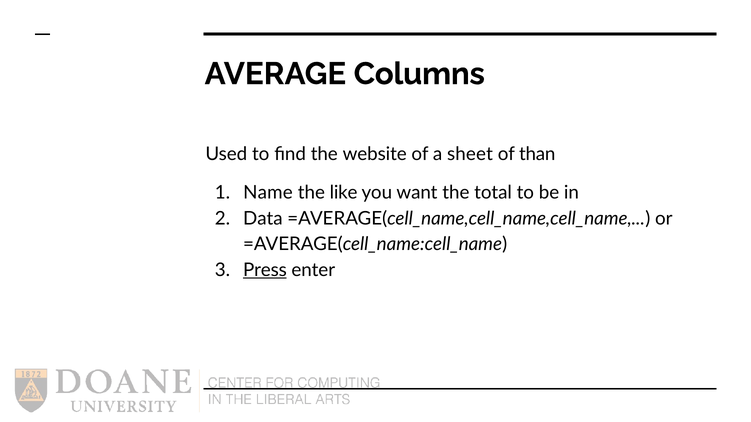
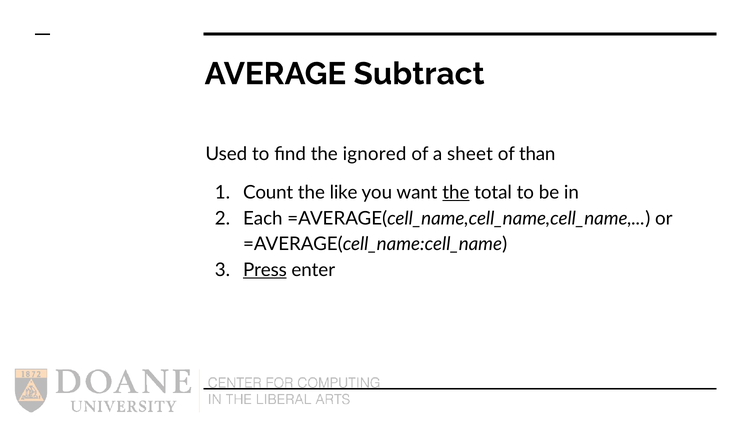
Columns: Columns -> Subtract (419, 74)
website: website -> ignored (375, 154)
Name: Name -> Count (268, 193)
the underline: none -> present (456, 193)
Data: Data -> Each (263, 219)
